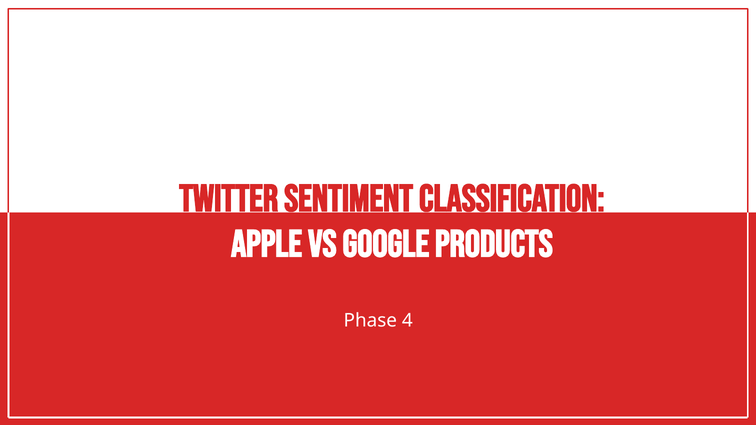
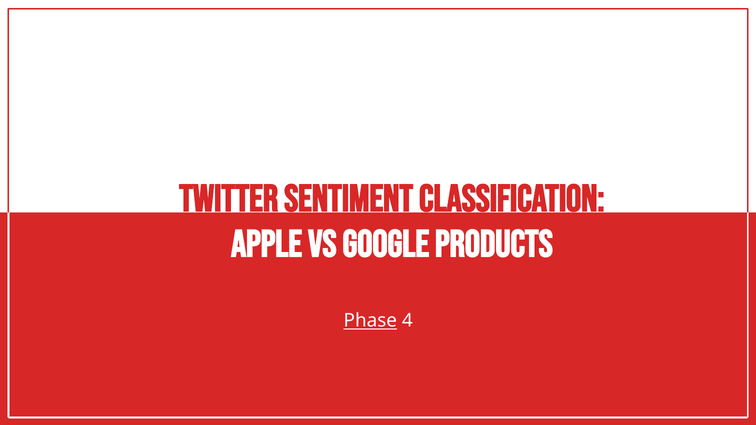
Phase underline: none -> present (370, 321)
